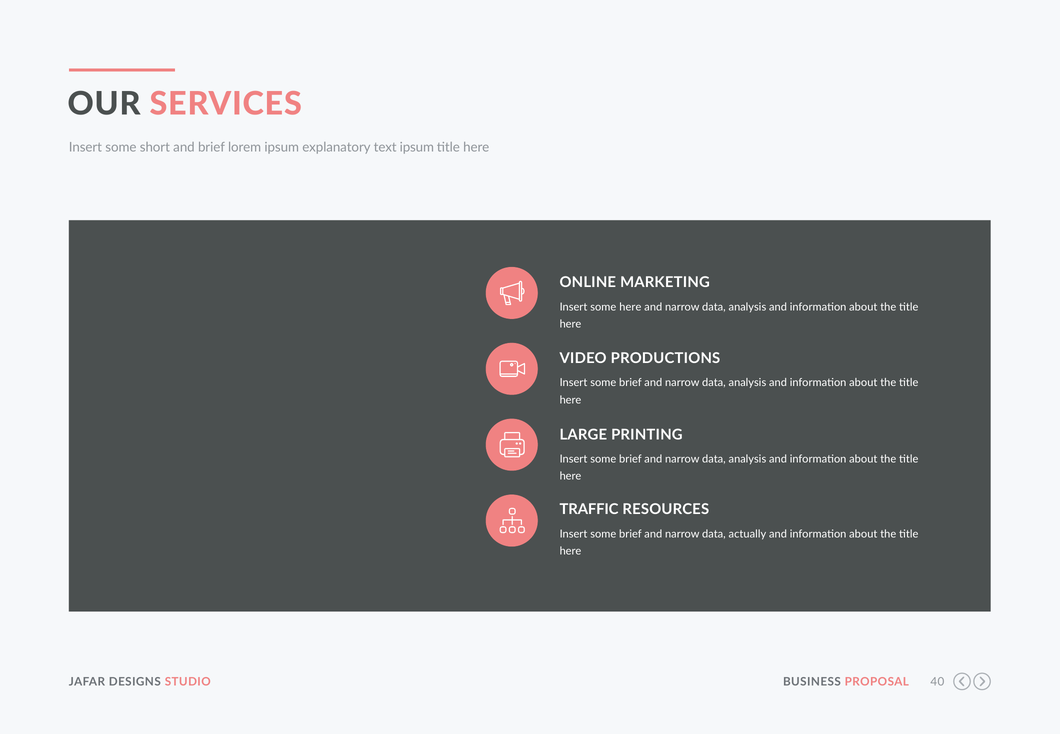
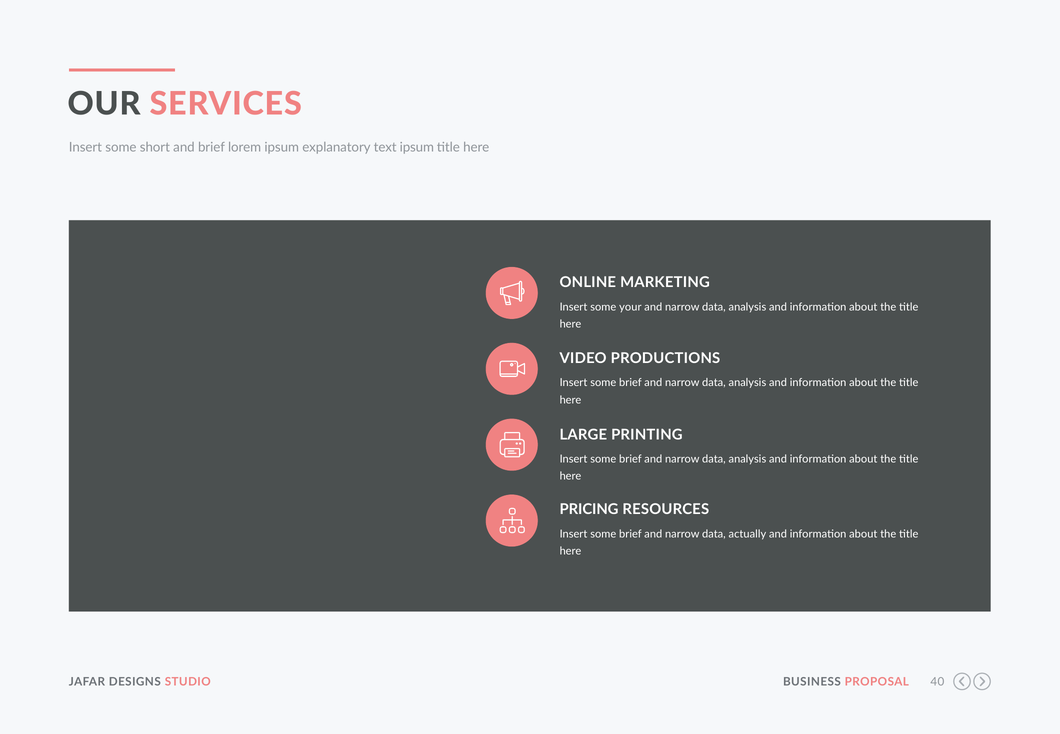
some here: here -> your (630, 307)
TRAFFIC: TRAFFIC -> PRICING (589, 509)
